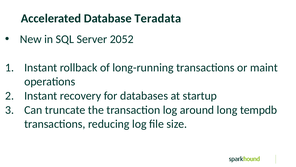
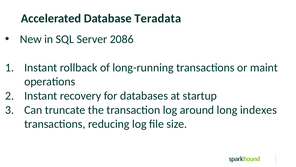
2052: 2052 -> 2086 (122, 39)
tempdb: tempdb -> indexes (258, 110)
